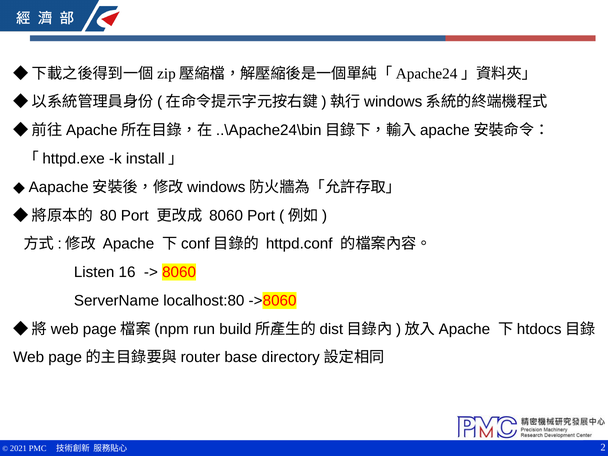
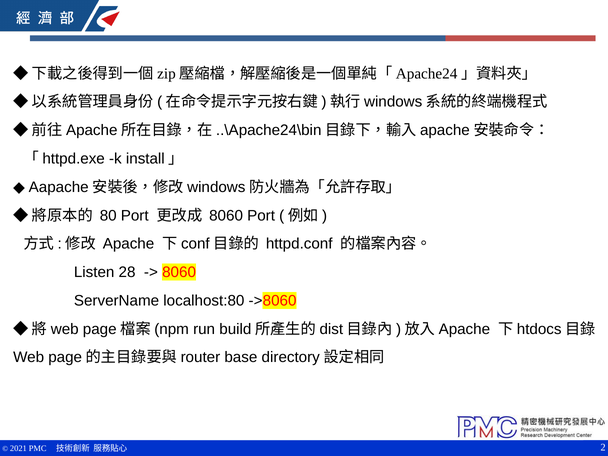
16: 16 -> 28 (127, 272)
